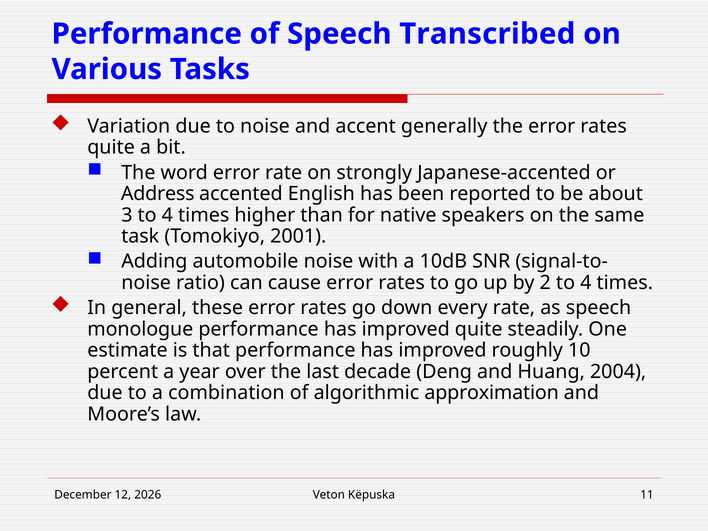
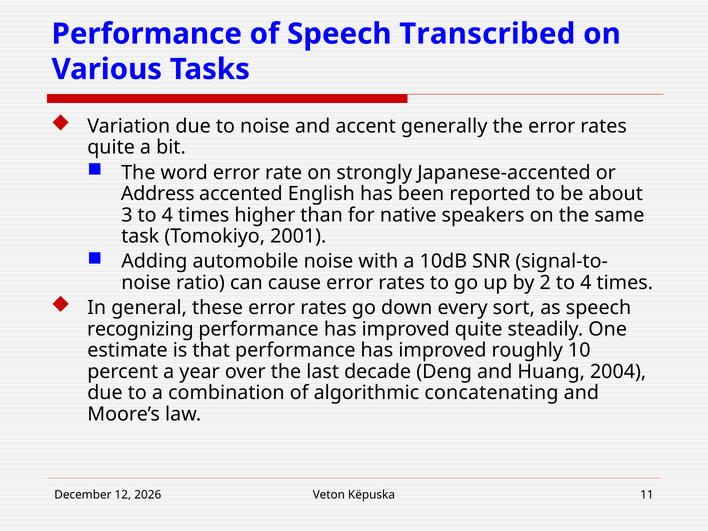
every rate: rate -> sort (514, 308)
monologue: monologue -> recognizing (140, 329)
approximation: approximation -> concatenating (491, 393)
